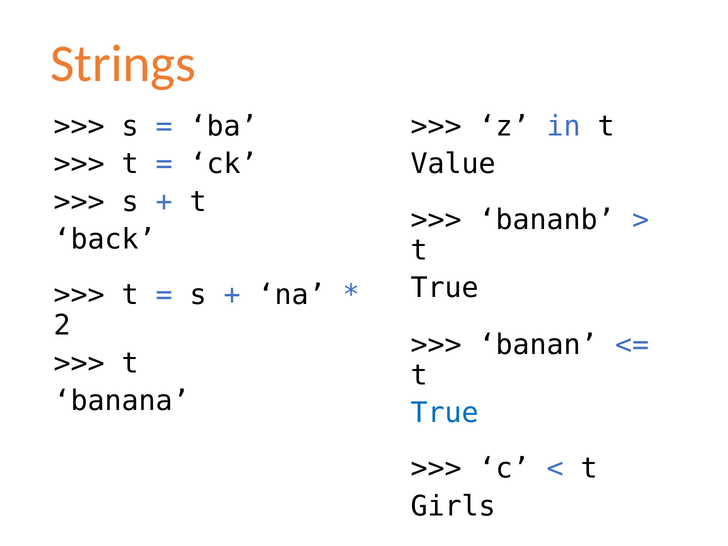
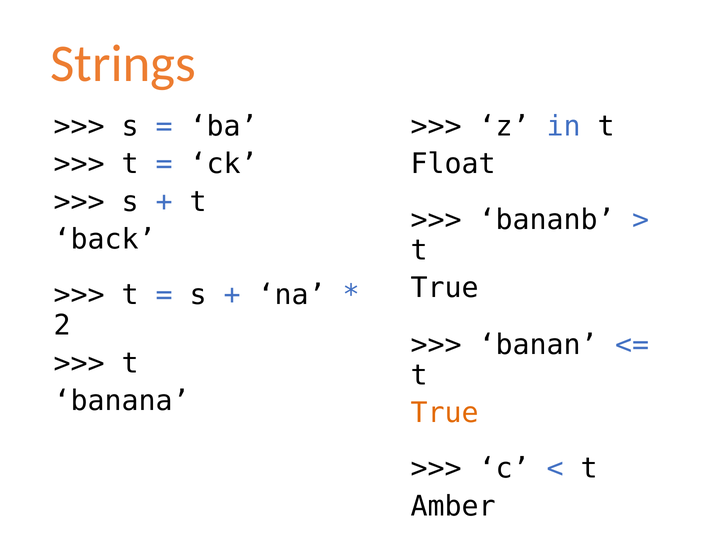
Value: Value -> Float (453, 164)
True colour: blue -> orange (445, 413)
Girls: Girls -> Amber (453, 506)
